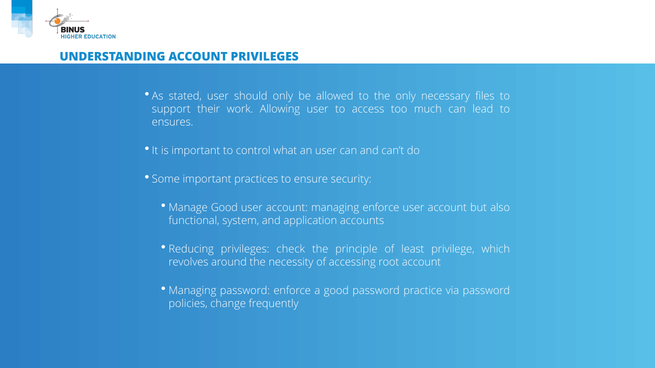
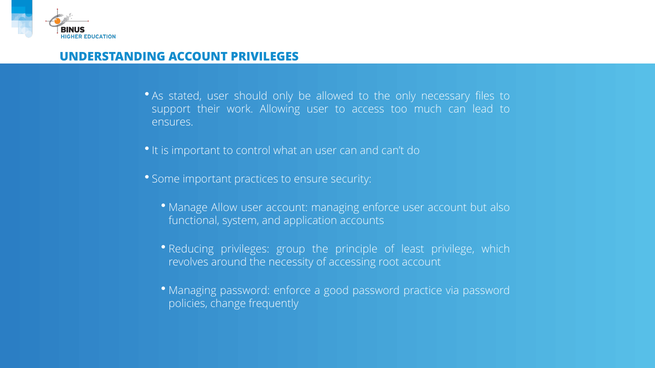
Manage Good: Good -> Allow (224, 208)
check: check -> group (291, 249)
